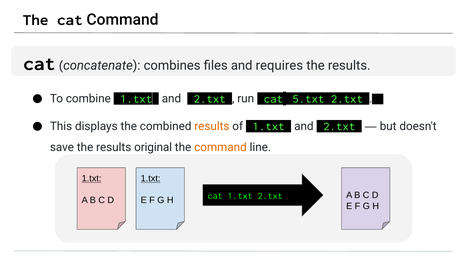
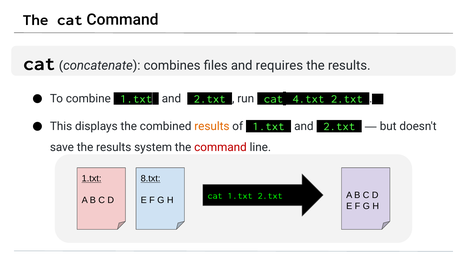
5.txt: 5.txt -> 4.txt (308, 99)
original: original -> system (153, 147)
command colour: orange -> red (220, 147)
1.txt: 1.txt -> 8.txt (151, 178)
